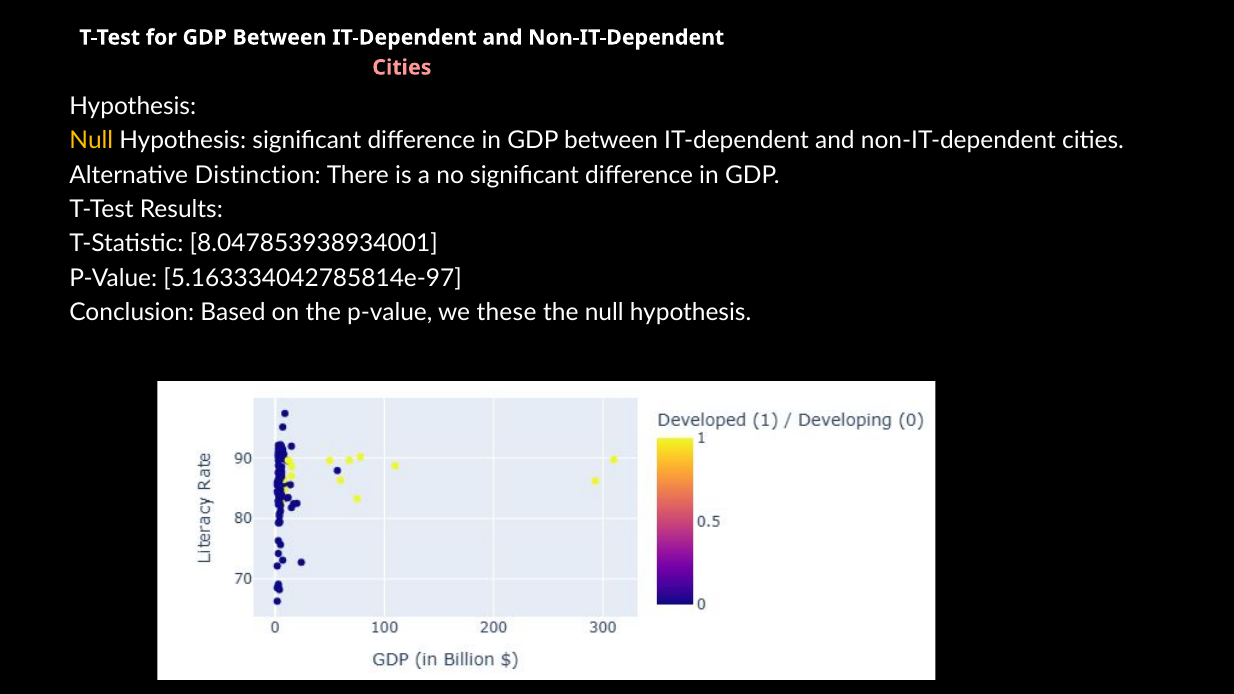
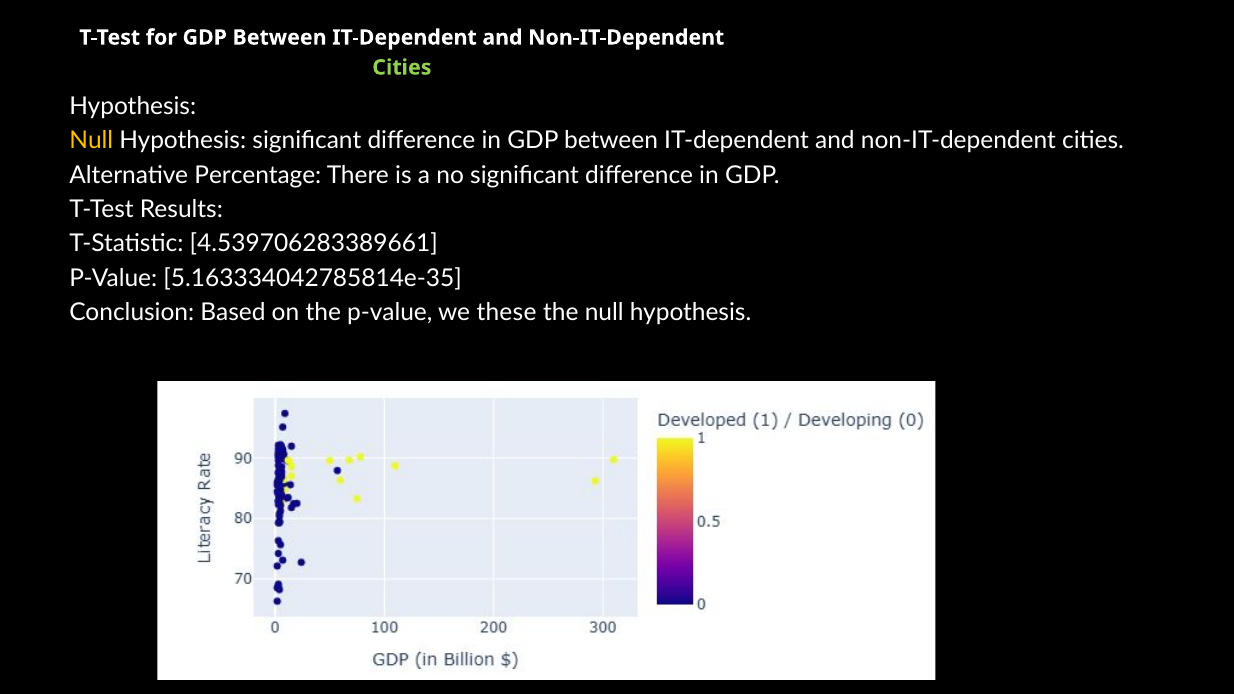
Cities colour: pink -> light green (402, 68)
Distinction: Distinction -> Percentage (258, 175)
8.047853938934001: 8.047853938934001 -> 4.539706283389661 (314, 244)
5.163334042785814e-97: 5.163334042785814e-97 -> 5.163334042785814e-35 (313, 278)
